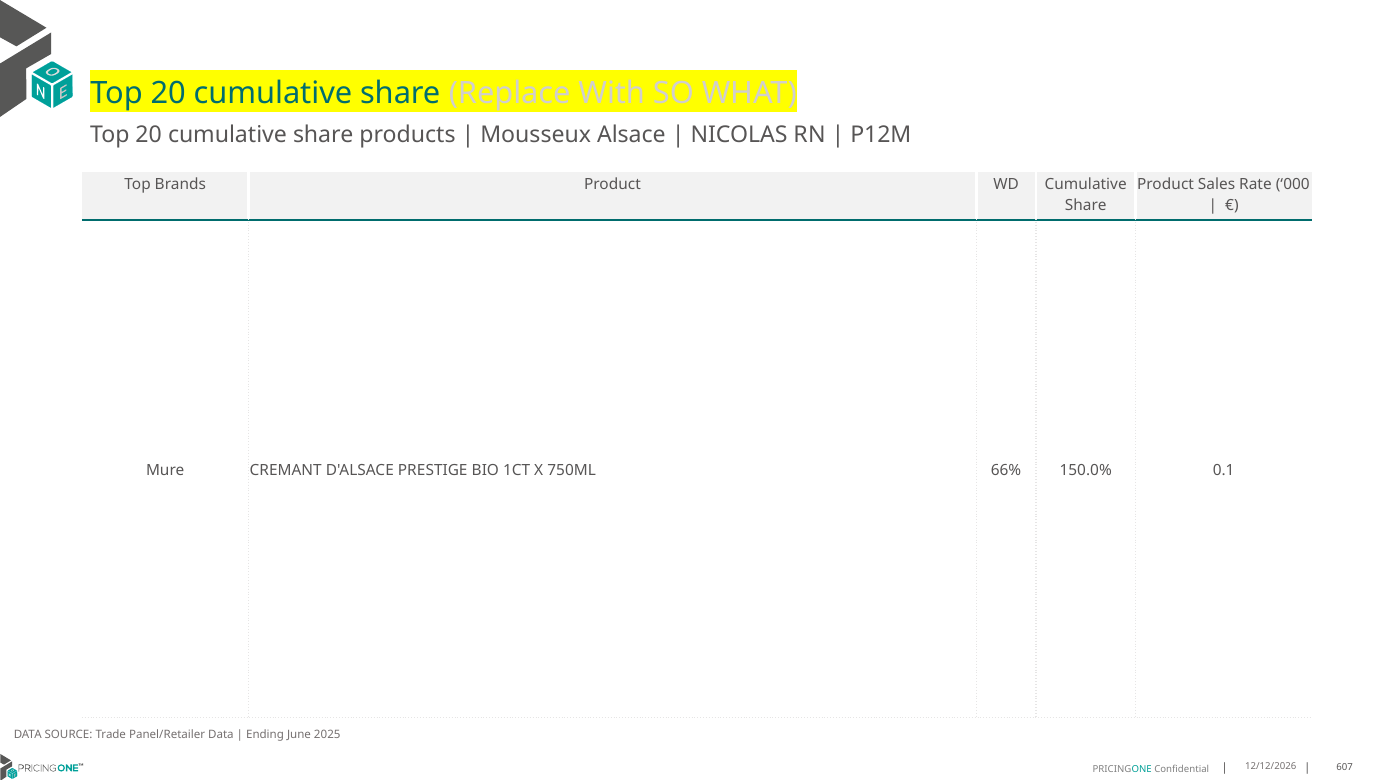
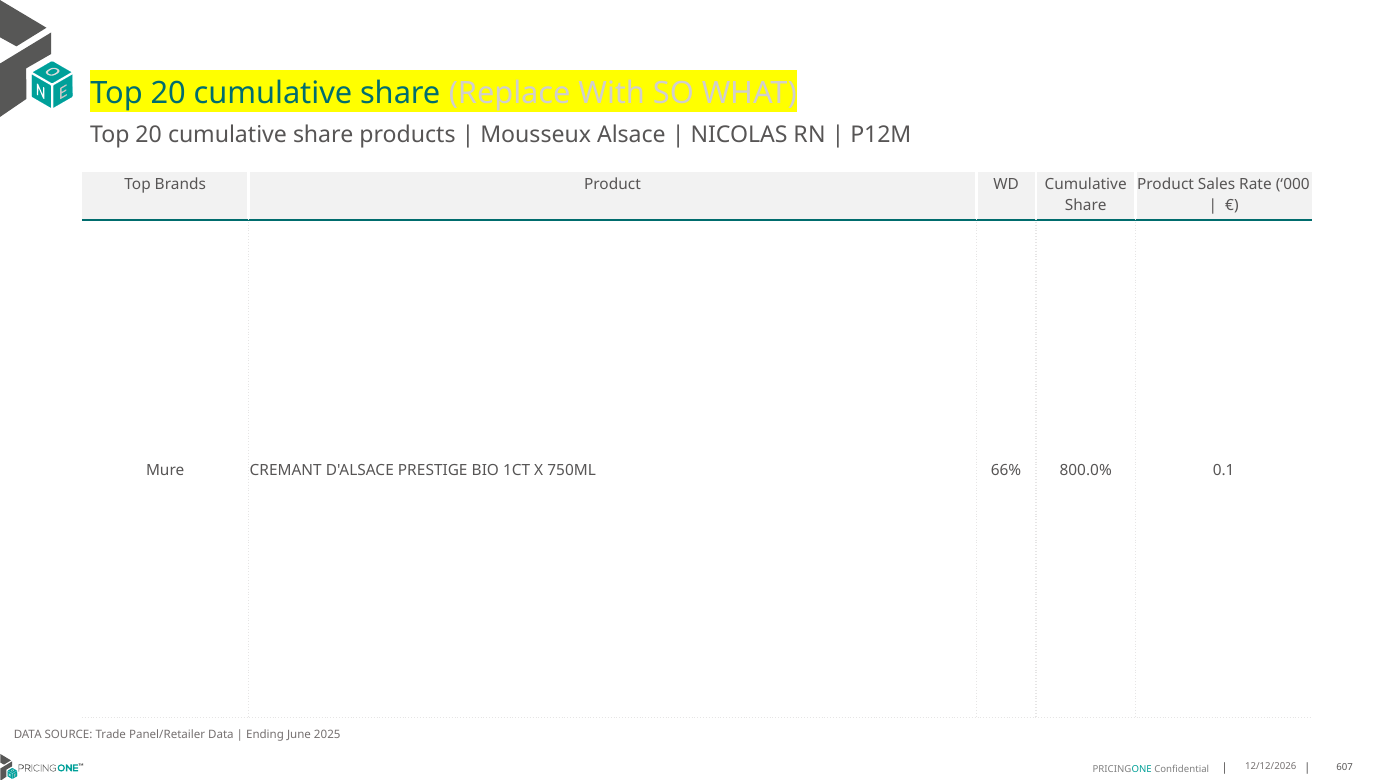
150.0%: 150.0% -> 800.0% (1086, 470)
